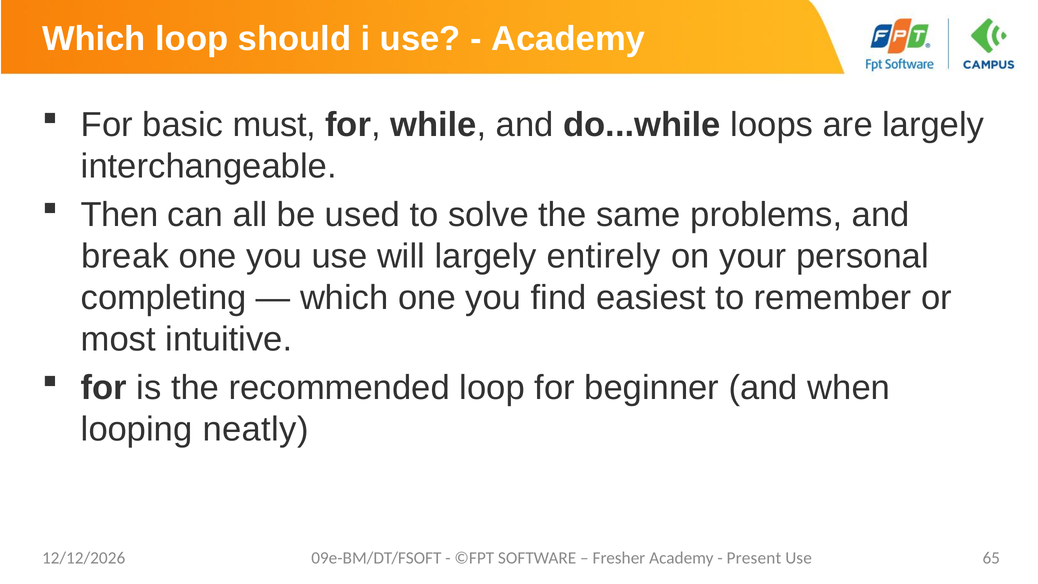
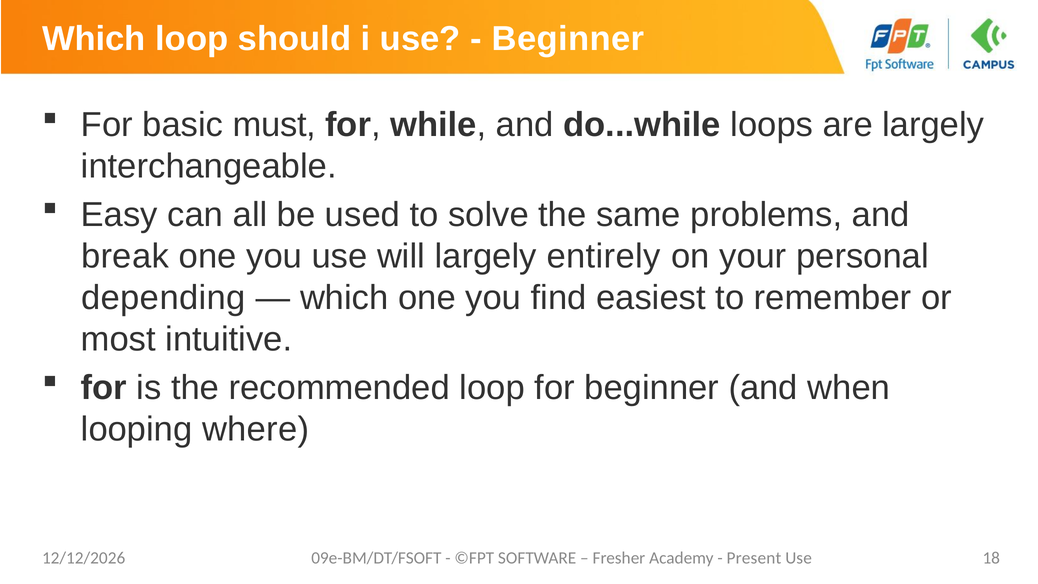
Academy: Academy -> Beginner (568, 39)
Then: Then -> Easy (119, 215)
completing: completing -> depending (163, 298)
neatly: neatly -> where (256, 429)
65: 65 -> 18 (991, 558)
